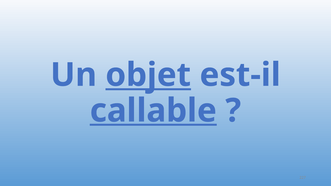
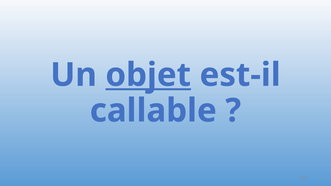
callable underline: present -> none (153, 111)
